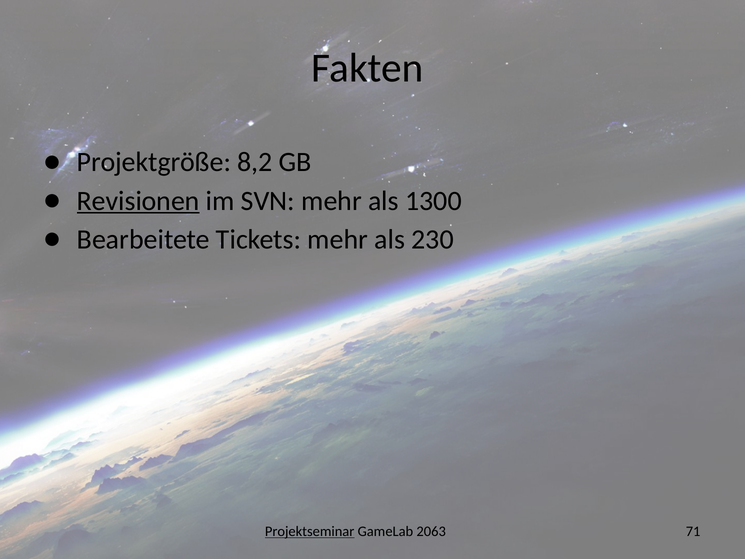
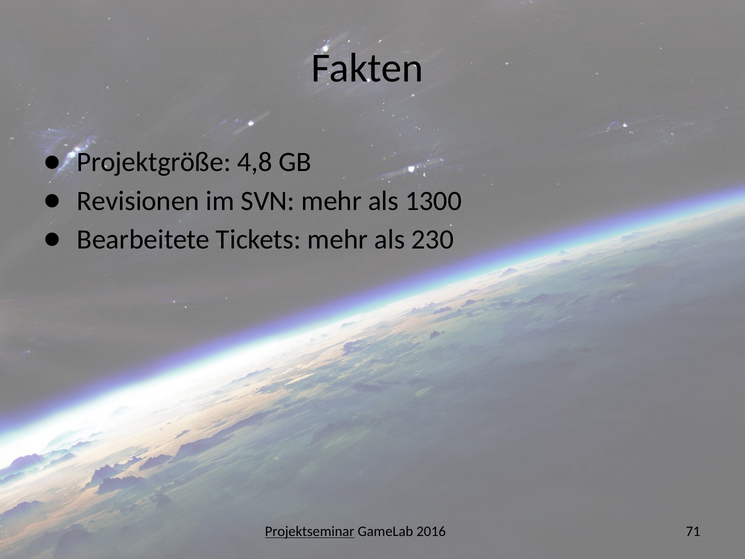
8,2: 8,2 -> 4,8 (255, 162)
Revisionen underline: present -> none (138, 201)
2063: 2063 -> 2016 (431, 531)
